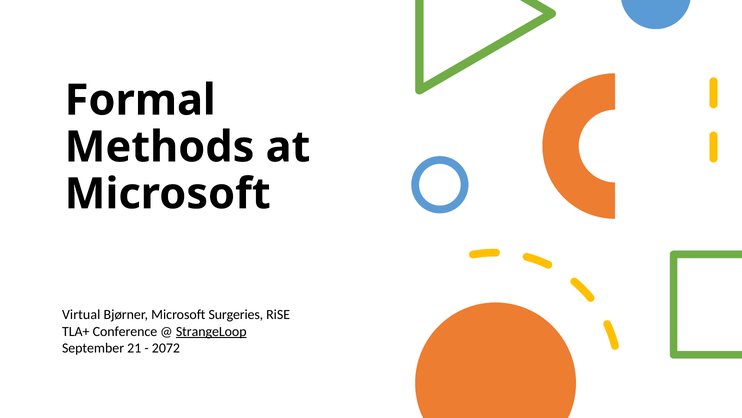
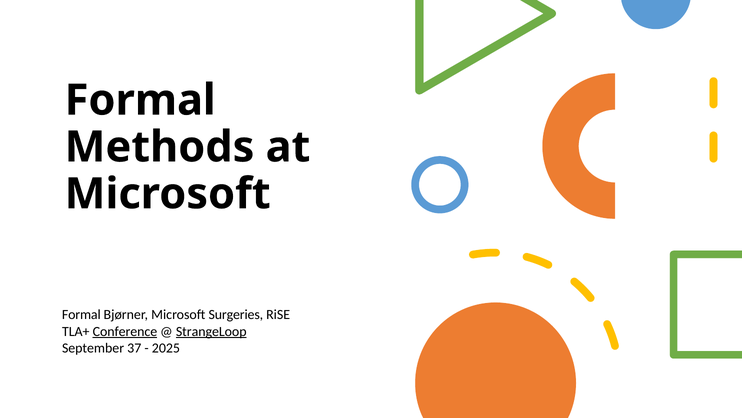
Virtual: Virtual -> Formal (81, 314)
Conference underline: none -> present (125, 331)
21: 21 -> 37 (134, 348)
2072: 2072 -> 2025 (166, 348)
